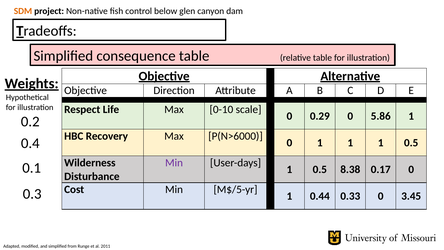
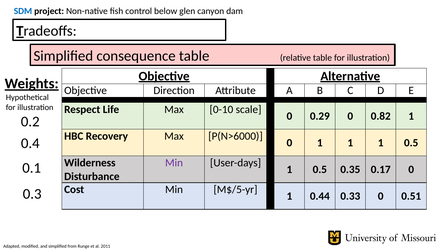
SDM colour: orange -> blue (23, 11)
5.86: 5.86 -> 0.82 (381, 116)
8.38: 8.38 -> 0.35 (350, 169)
3.45: 3.45 -> 0.51 (411, 196)
